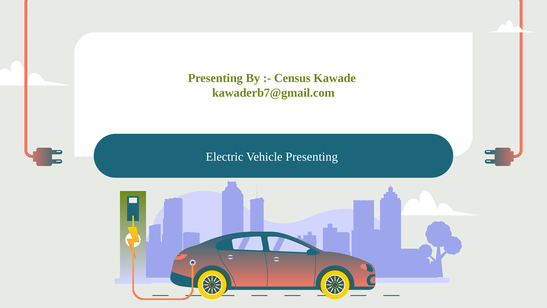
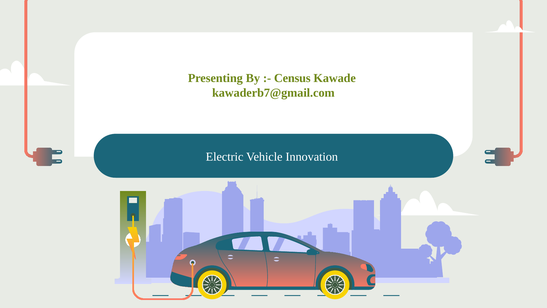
Vehicle Presenting: Presenting -> Innovation (312, 157)
